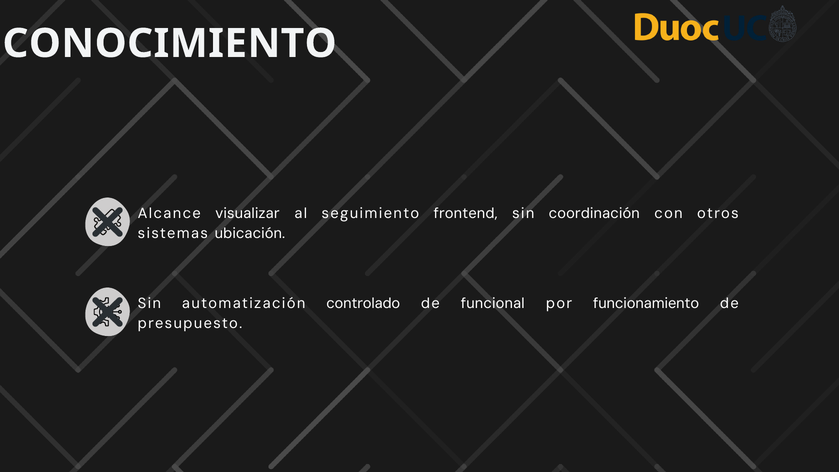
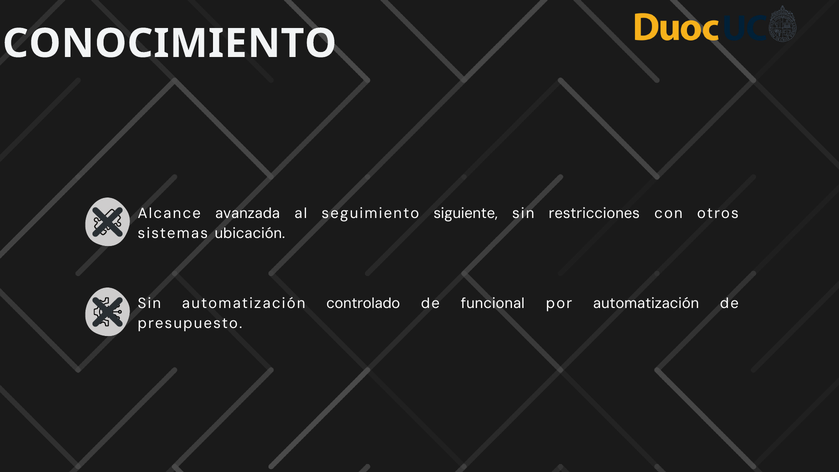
visualizar: visualizar -> avanzada (248, 213)
frontend: frontend -> siguiente (466, 213)
coordinación: coordinación -> restricciones (594, 213)
por funcionamiento: funcionamiento -> automatización (646, 303)
